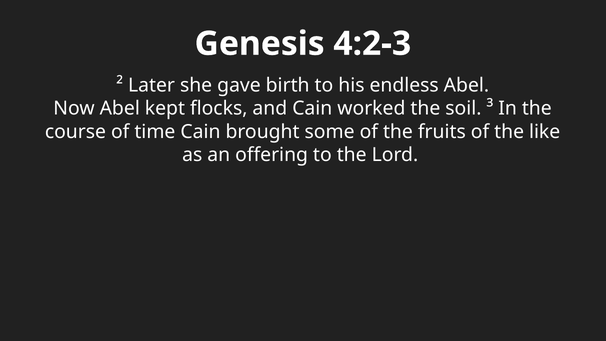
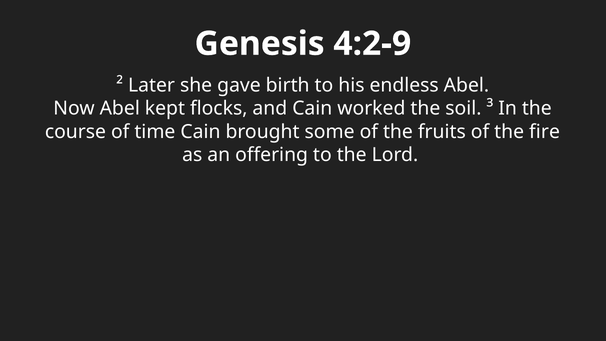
4:2-3: 4:2-3 -> 4:2-9 (372, 44)
like: like -> fire (545, 132)
